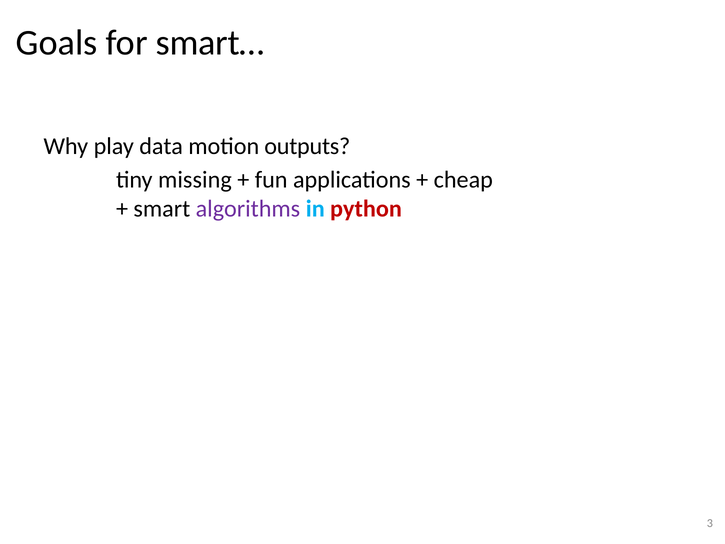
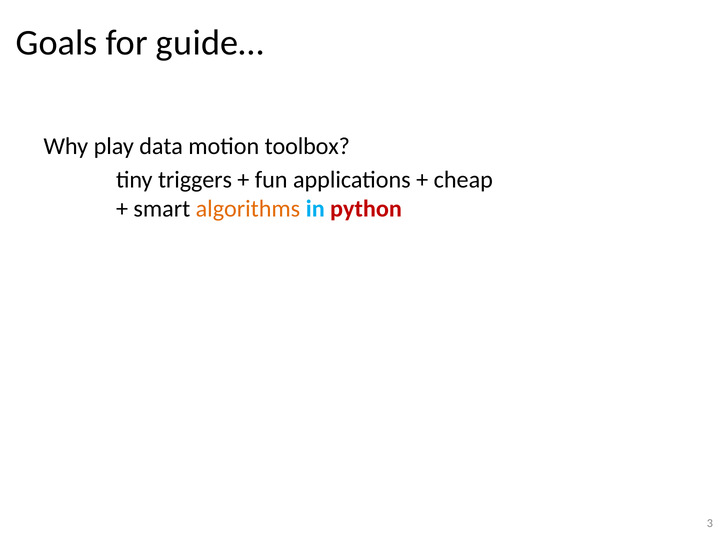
smart…: smart… -> guide… (210, 43)
outputs: outputs -> toolbox (307, 146)
missing: missing -> triggers (195, 180)
algorithms colour: purple -> orange (248, 209)
